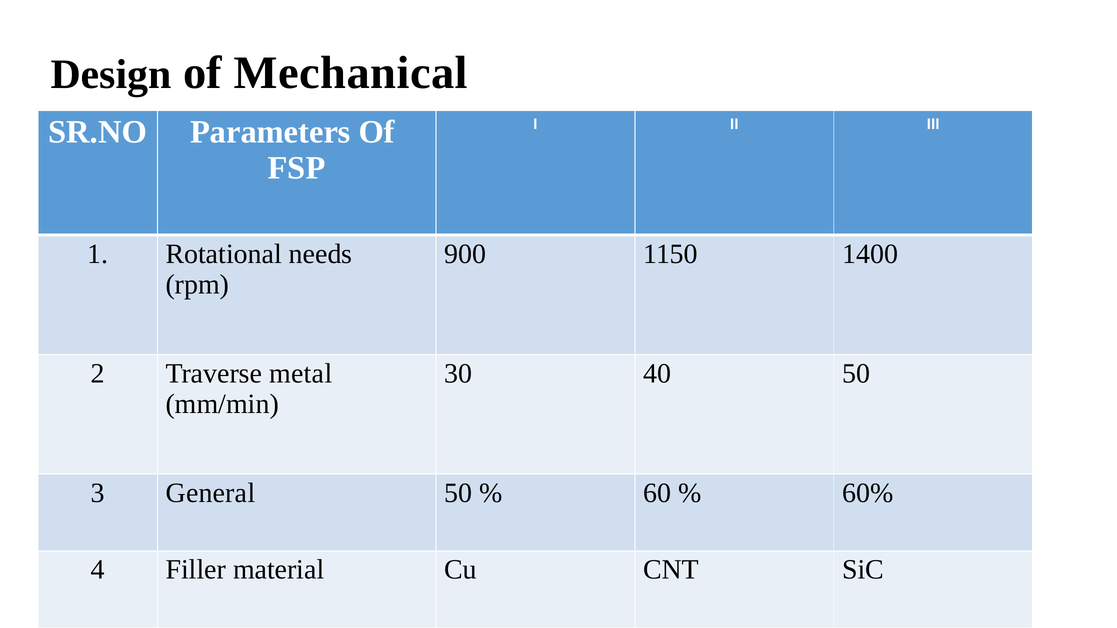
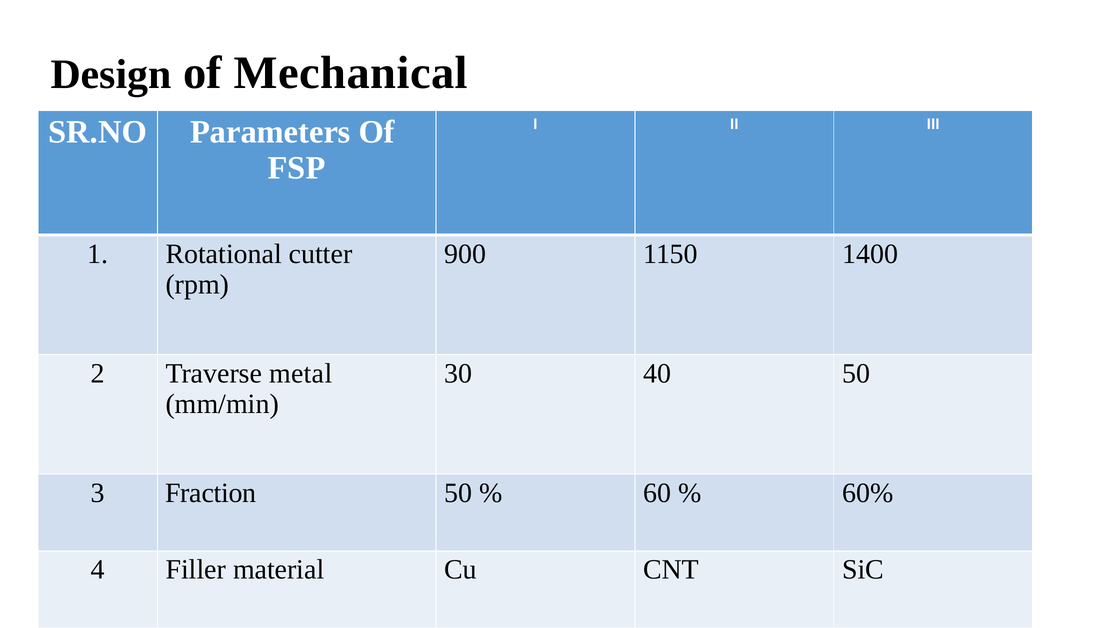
needs: needs -> cutter (321, 254)
General: General -> Fraction (211, 493)
